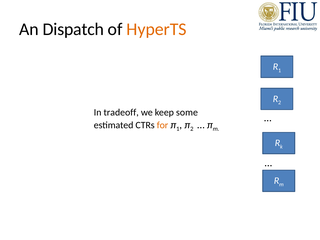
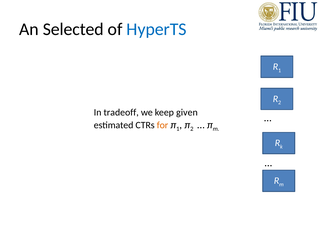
Dispatch: Dispatch -> Selected (73, 29)
HyperTS colour: orange -> blue (157, 29)
some: some -> given (187, 112)
